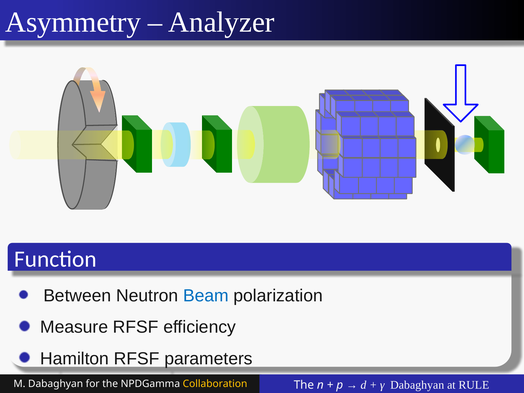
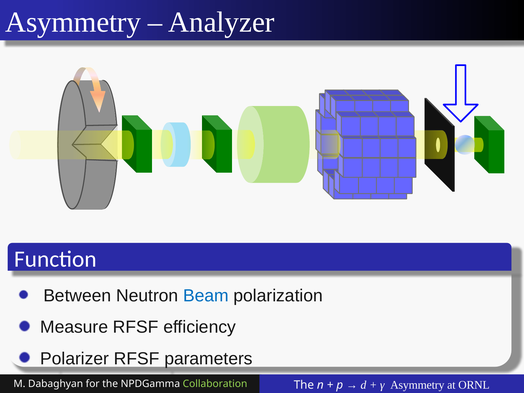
Hamilton: Hamilton -> Polarizer (75, 359)
Collaboration colour: yellow -> light green (215, 384)
γ Dabaghyan: Dabaghyan -> Asymmetry (417, 385)
RULE: RULE -> ORNL (474, 385)
